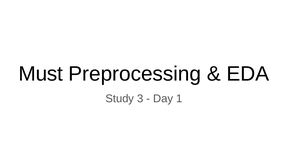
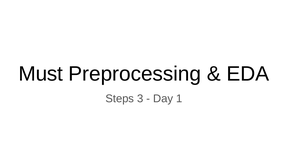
Study: Study -> Steps (120, 99)
